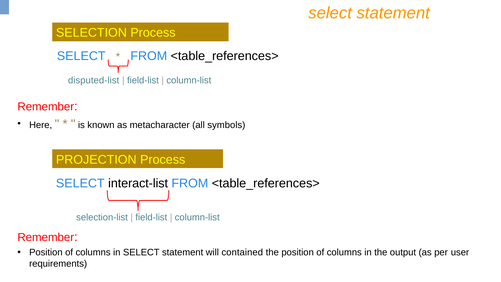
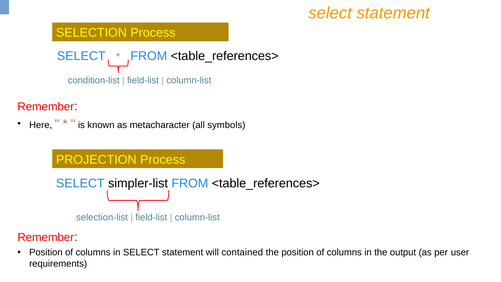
disputed-list: disputed-list -> condition-list (94, 80)
interact-list: interact-list -> simpler-list (138, 183)
